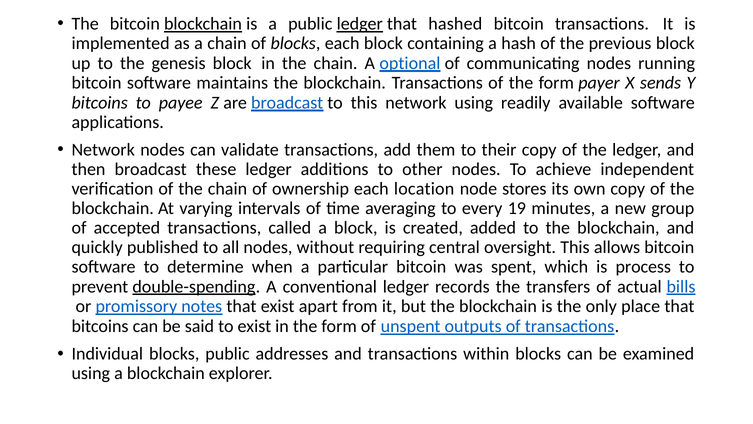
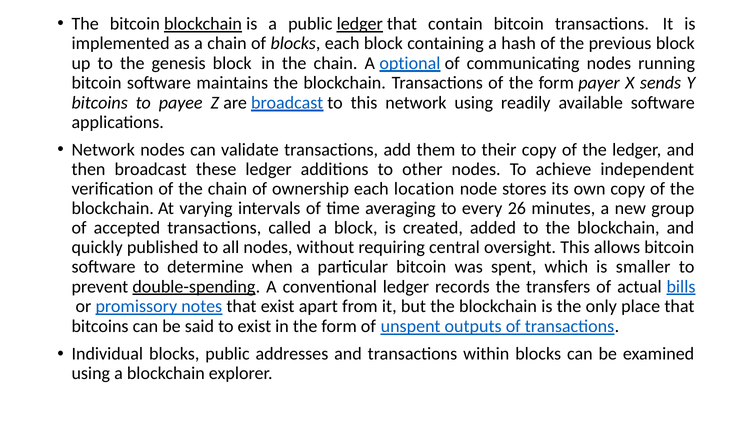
hashed: hashed -> contain (455, 24)
19: 19 -> 26 (517, 208)
process: process -> smaller (643, 266)
